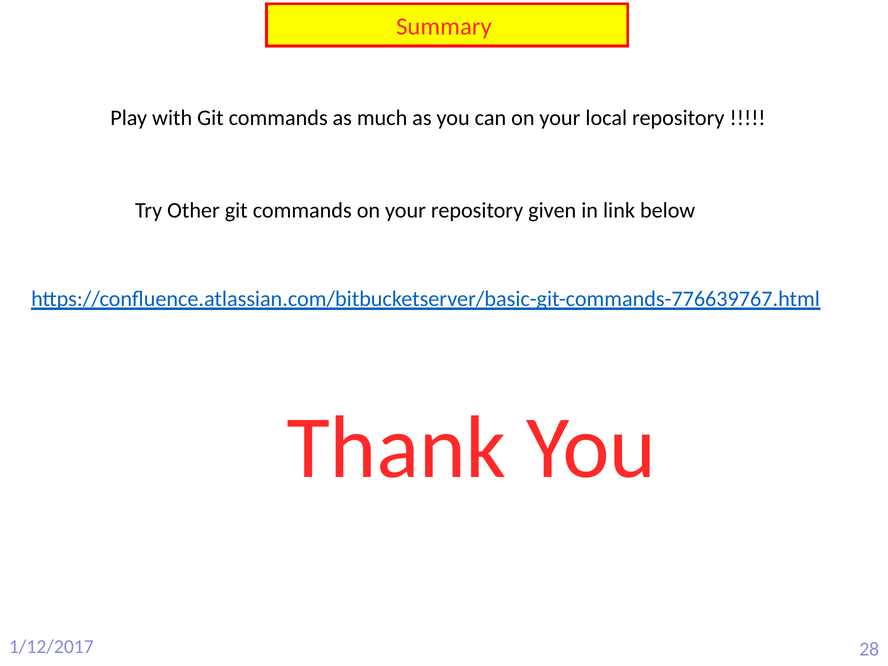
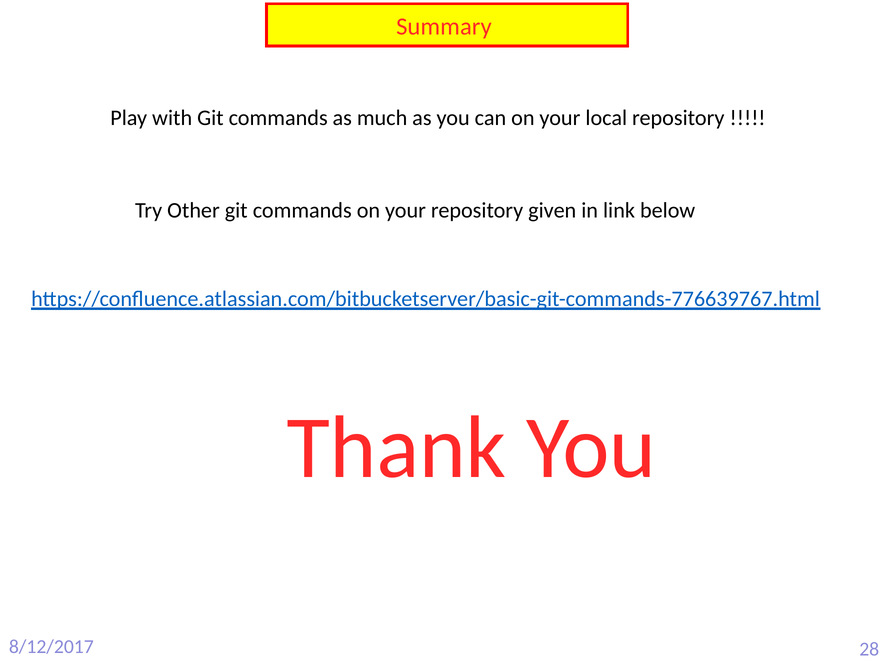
1/12/2017: 1/12/2017 -> 8/12/2017 (51, 647)
